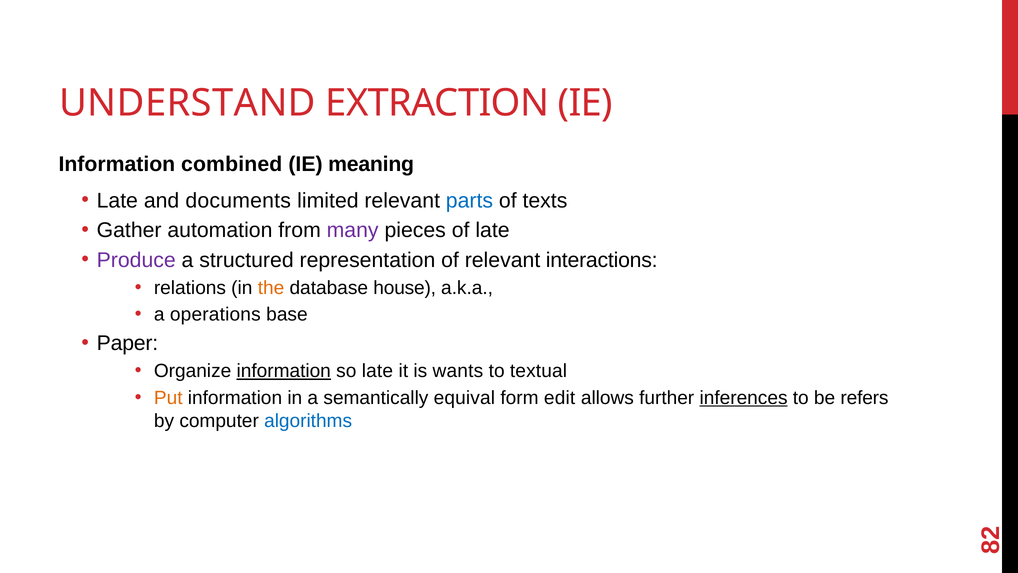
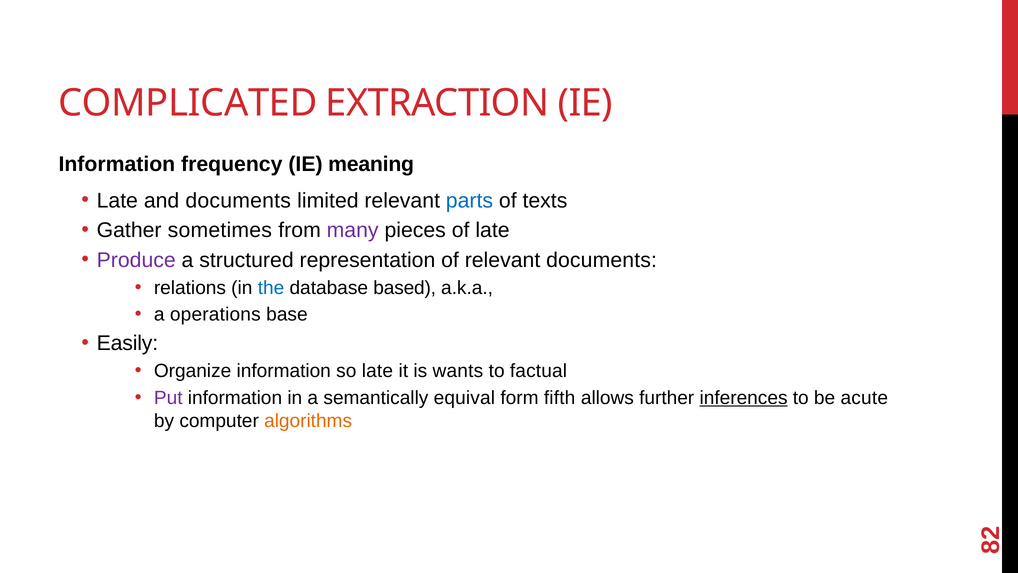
UNDERSTAND: UNDERSTAND -> COMPLICATED (188, 103)
combined: combined -> frequency (232, 164)
automation: automation -> sometimes (220, 230)
relevant interactions: interactions -> documents (602, 260)
the colour: orange -> blue (271, 288)
house: house -> based (405, 288)
Paper: Paper -> Easily (127, 343)
information underline: present -> none (284, 371)
textual: textual -> factual (538, 371)
Put colour: orange -> purple (168, 398)
edit: edit -> fifth (560, 398)
refers: refers -> acute (864, 398)
algorithms colour: blue -> orange (308, 420)
